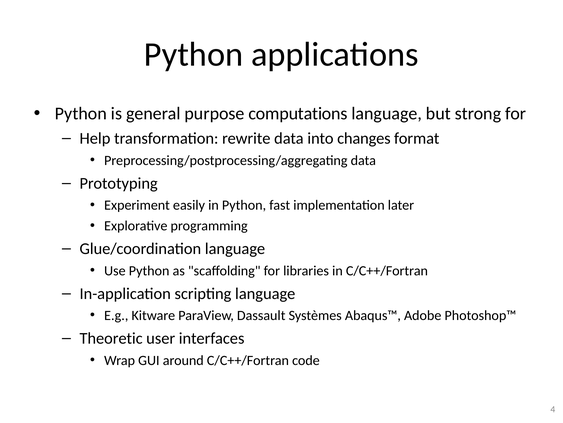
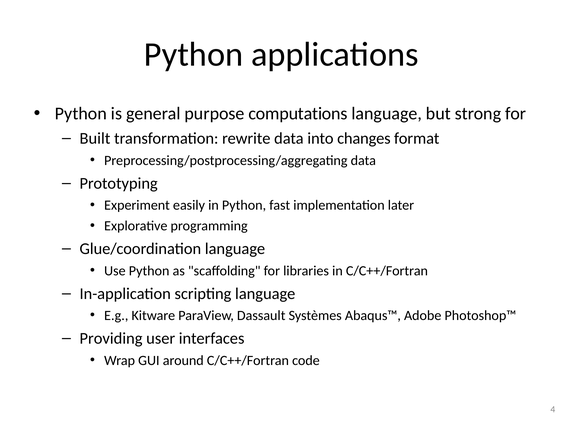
Help: Help -> Built (95, 138)
Theoretic: Theoretic -> Providing (111, 338)
